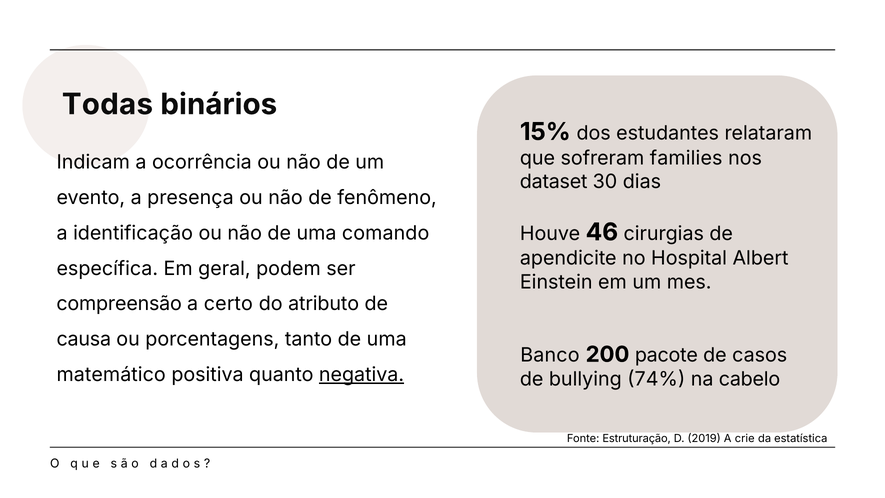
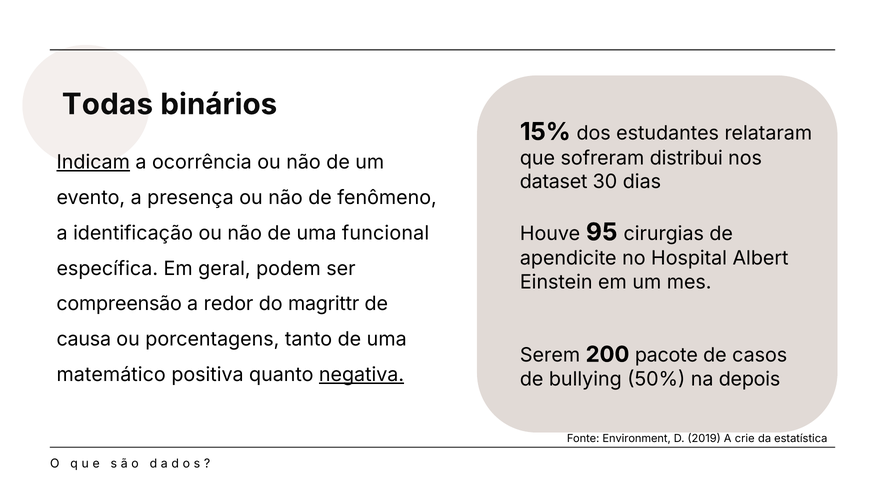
families: families -> distribui (686, 158)
Indicam underline: none -> present (93, 162)
comando: comando -> funcional (386, 233)
46: 46 -> 95 (602, 232)
certo: certo -> redor (228, 304)
atributo: atributo -> magrittr (324, 304)
Banco: Banco -> Serem (550, 355)
74%: 74% -> 50% (656, 379)
cabelo: cabelo -> depois (750, 379)
Estruturação: Estruturação -> Environment (637, 438)
